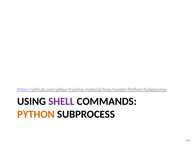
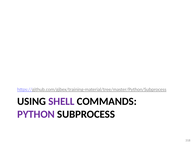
PYTHON colour: orange -> purple (36, 114)
